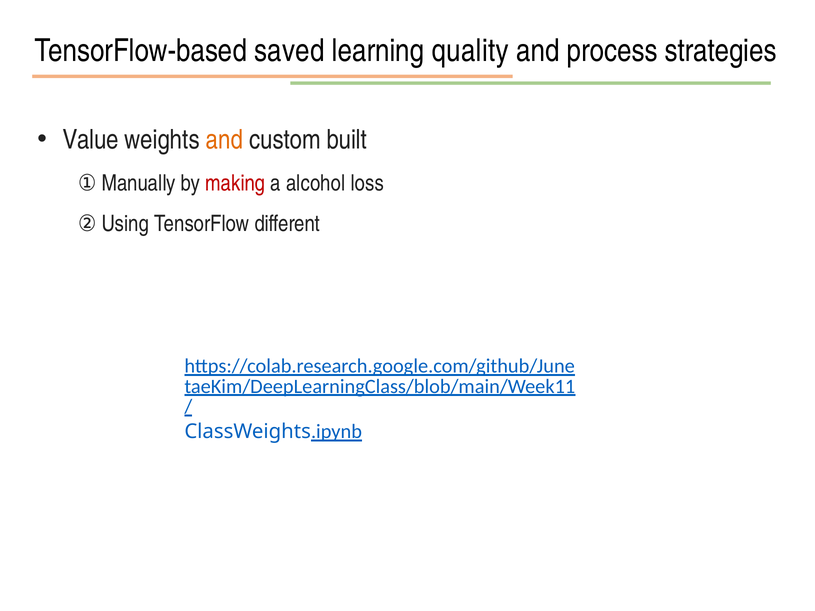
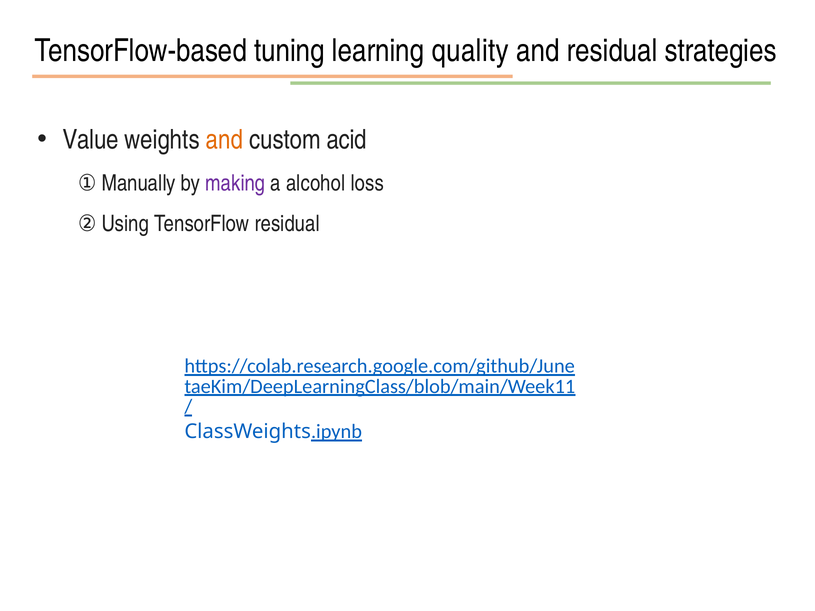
saved: saved -> tuning (289, 51)
and process: process -> residual (612, 51)
built: built -> acid (347, 140)
making colour: red -> purple (235, 183)
TensorFlow different: different -> residual (287, 224)
